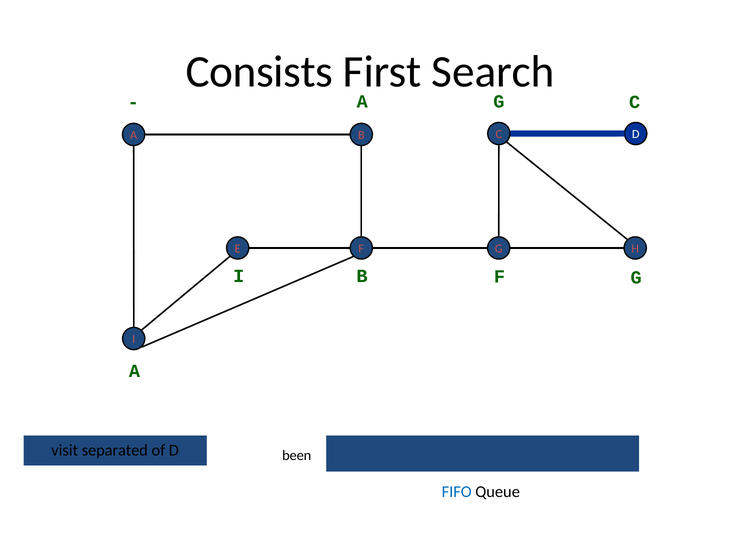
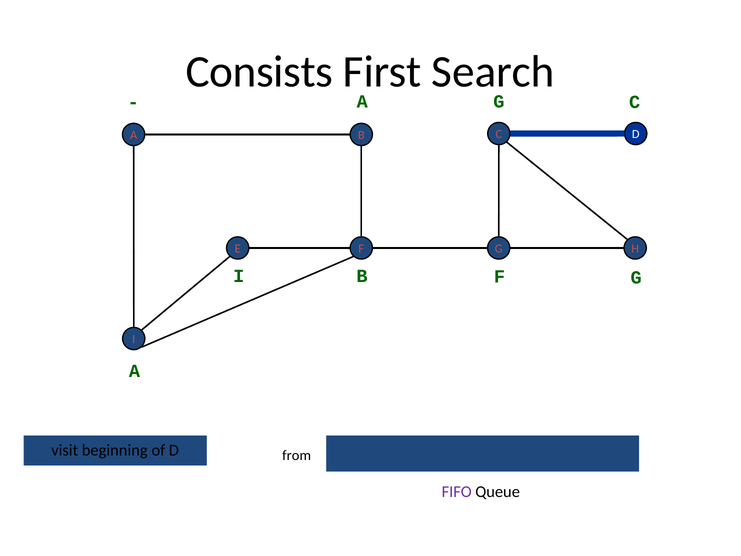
separated: separated -> beginning (115, 450)
been: been -> from (297, 455)
FIFO colour: blue -> purple (457, 492)
